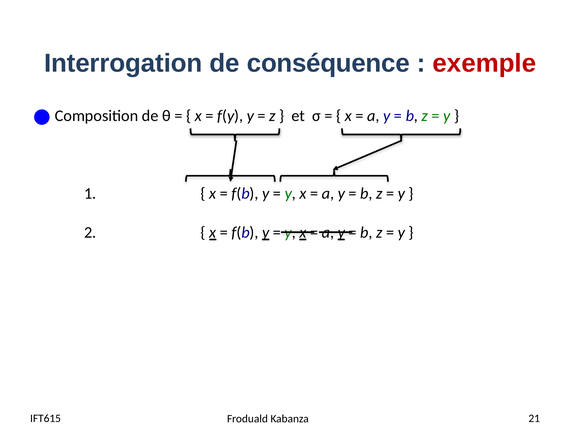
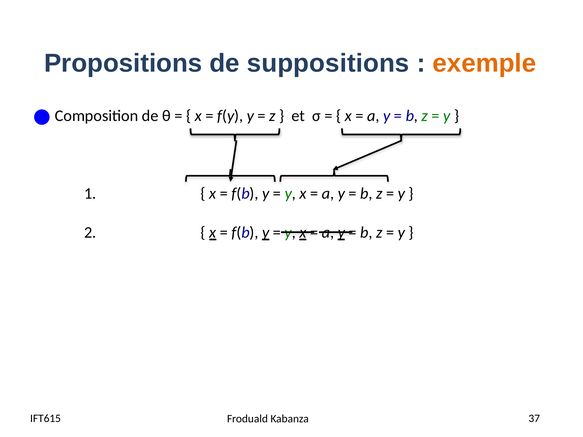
Interrogation: Interrogation -> Propositions (123, 63)
conséquence: conséquence -> suppositions (328, 63)
exemple colour: red -> orange (484, 63)
21: 21 -> 37 (534, 419)
